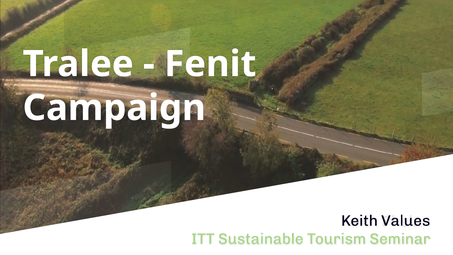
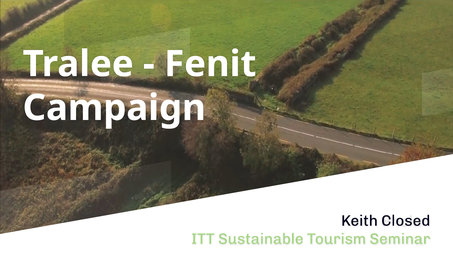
Values: Values -> Closed (406, 221)
